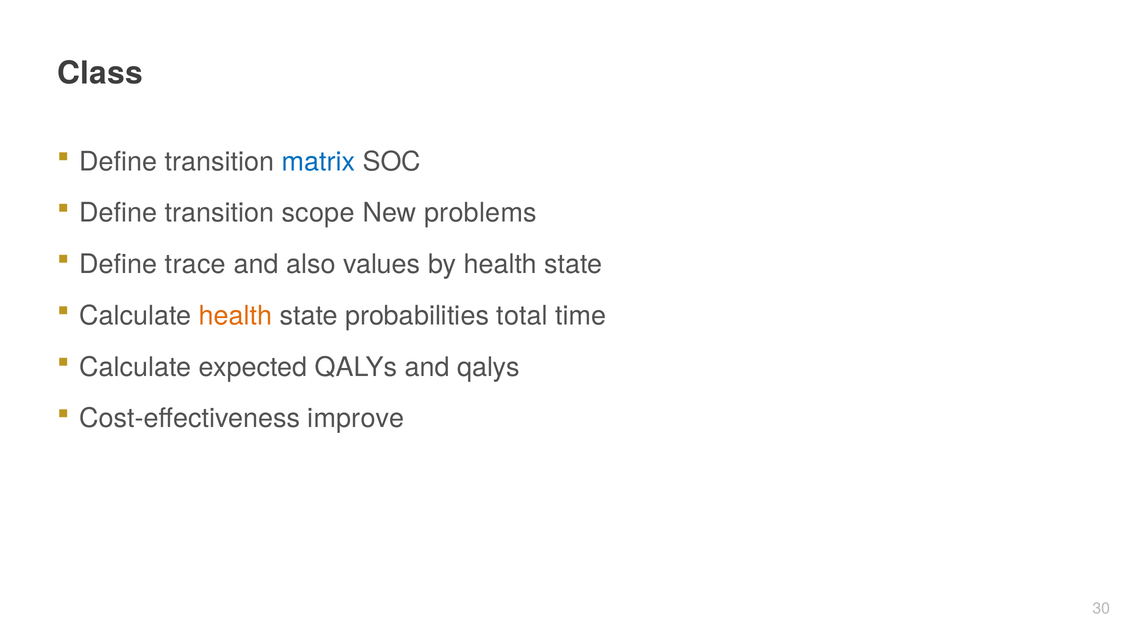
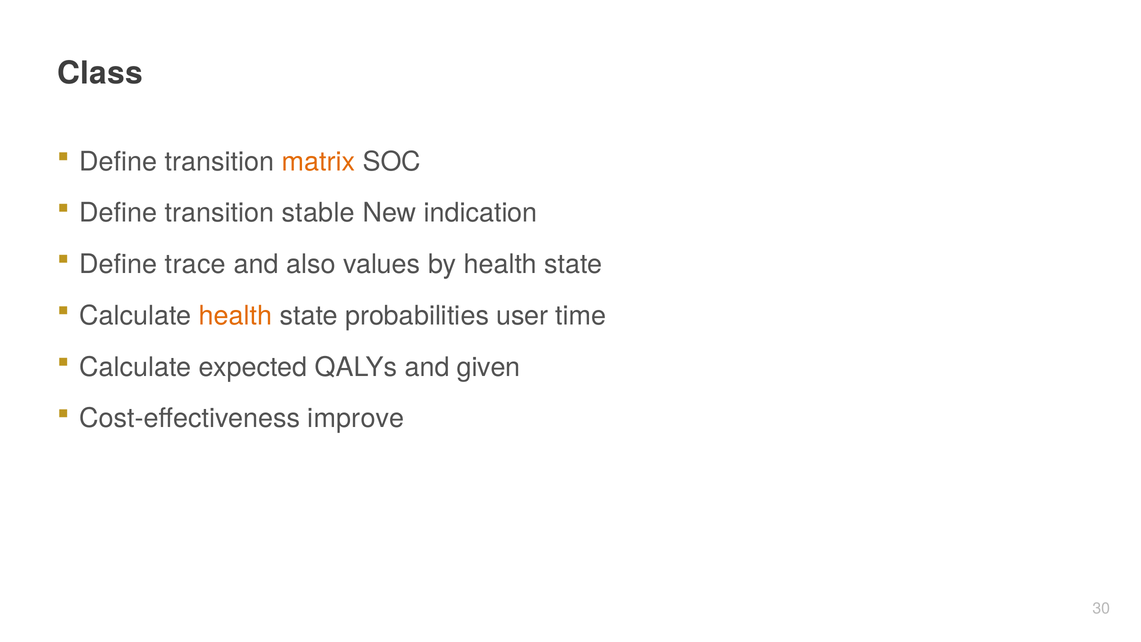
matrix colour: blue -> orange (318, 162)
scope: scope -> stable (318, 213)
problems: problems -> indication (481, 213)
total: total -> user (522, 316)
and qalys: qalys -> given (489, 367)
